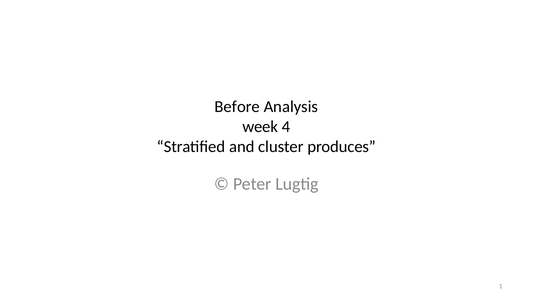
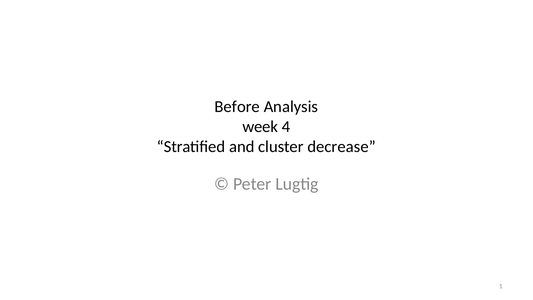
produces: produces -> decrease (342, 147)
